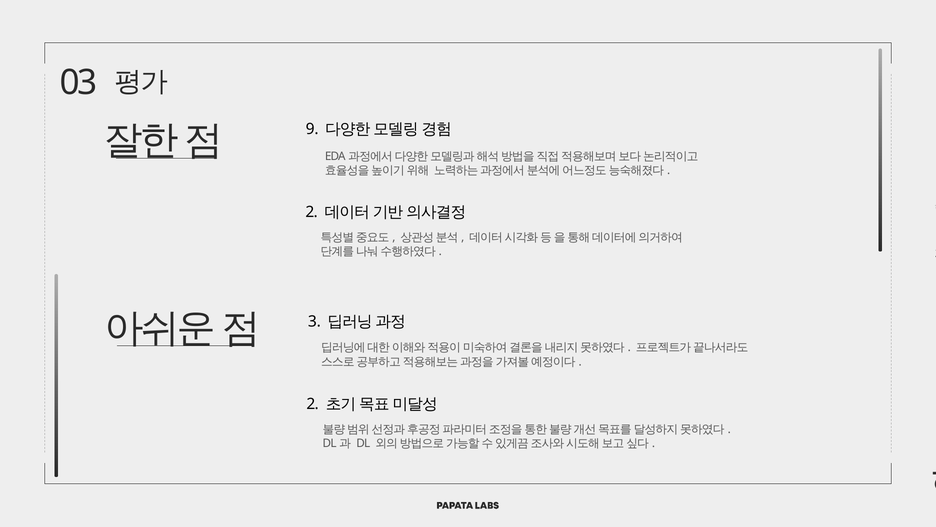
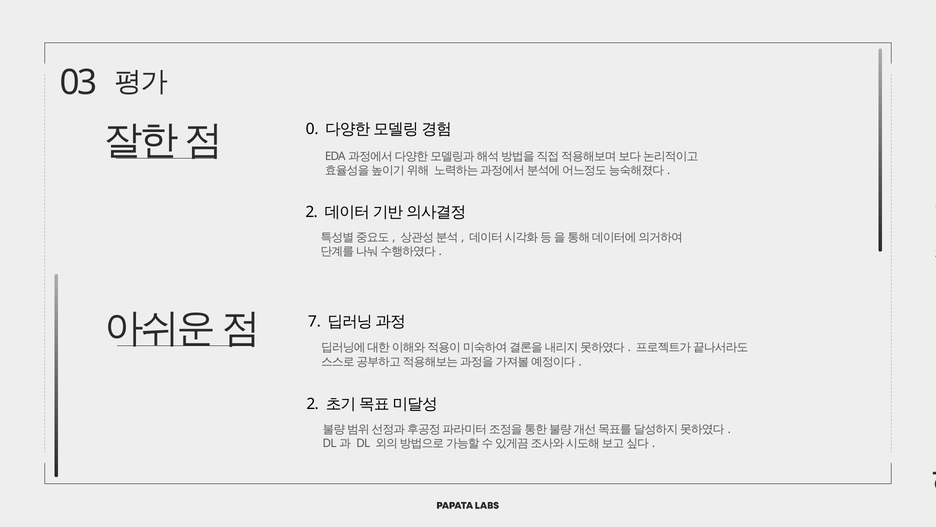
9: 9 -> 0 (312, 129)
3: 3 -> 7 (314, 321)
